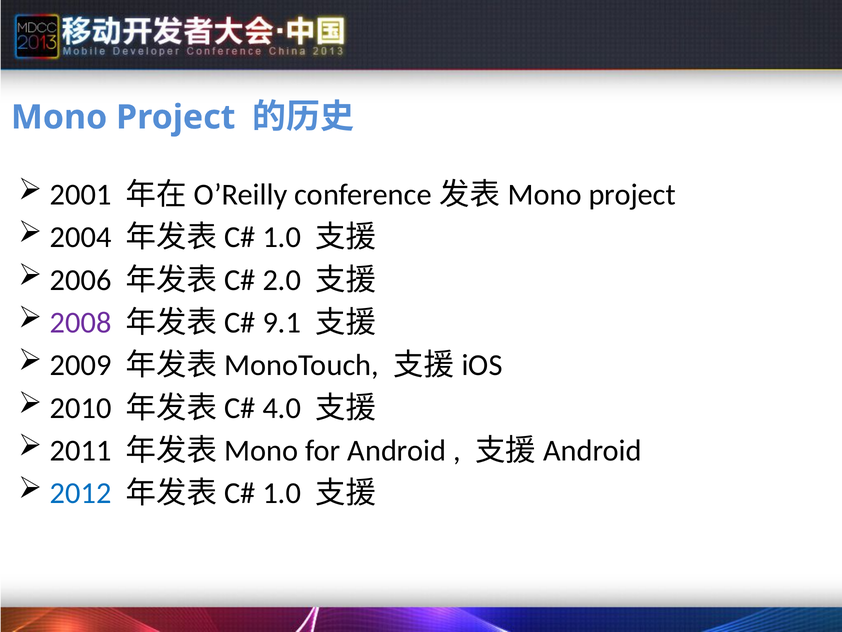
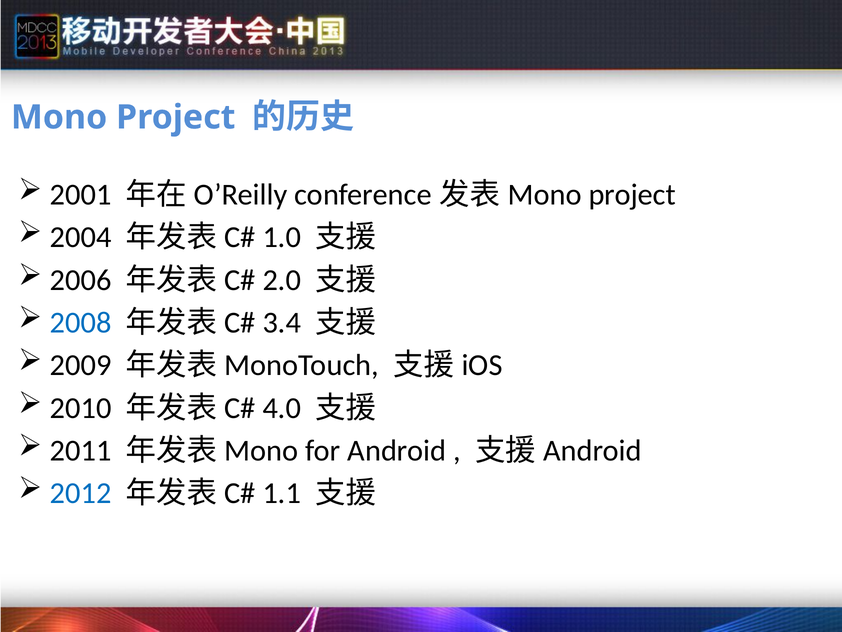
2008 colour: purple -> blue (81, 322)
9.1: 9.1 -> 3.4 (282, 322)
1.0: 1.0 -> 1.1 (282, 493)
